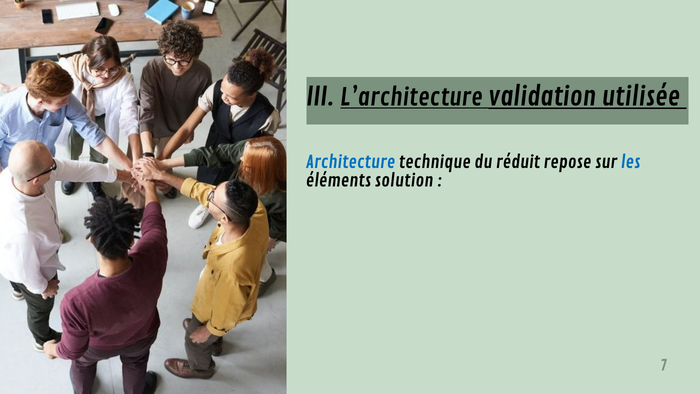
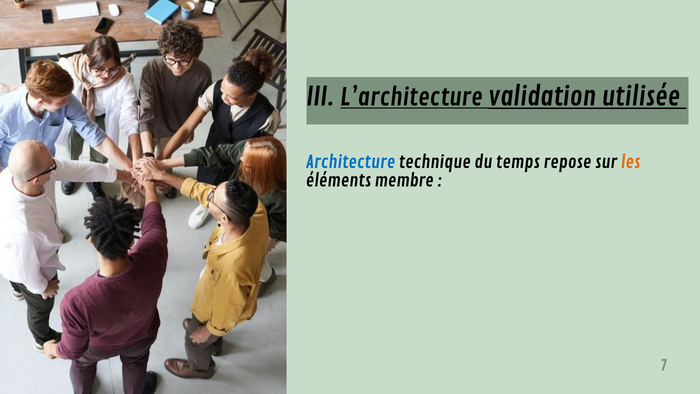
réduit: réduit -> temps (518, 163)
les colour: blue -> orange (631, 163)
solution: solution -> membre (404, 181)
